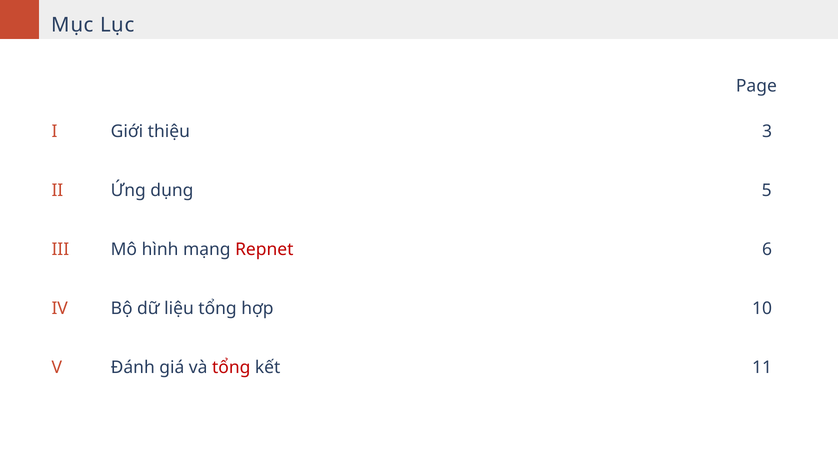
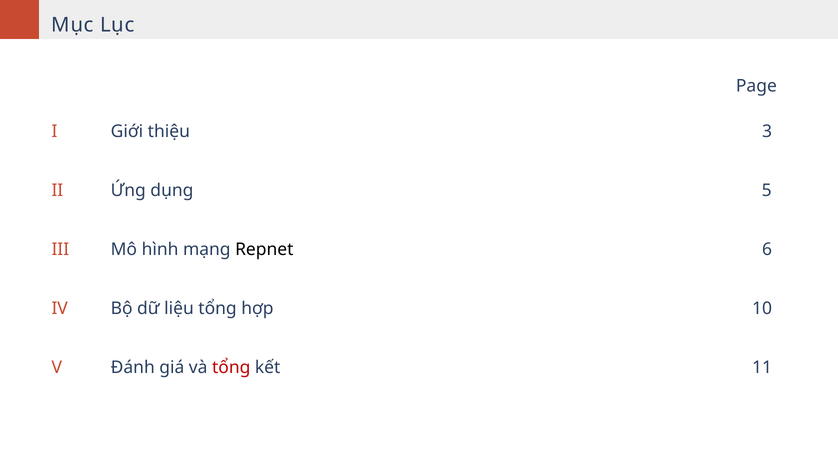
Repnet colour: red -> black (264, 249)
